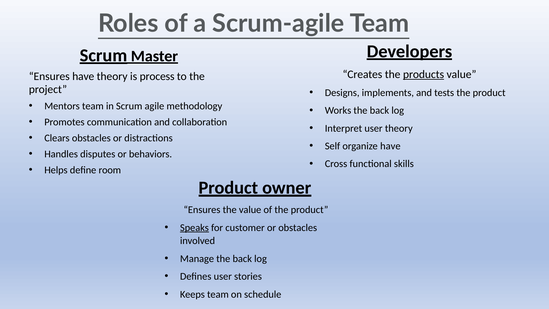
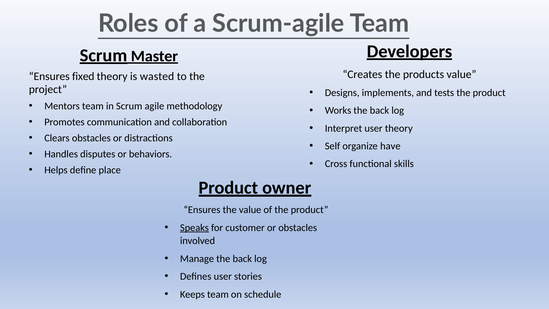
products underline: present -> none (424, 74)
Ensures have: have -> fixed (83, 76)
process: process -> wasted (157, 76)
room: room -> place (110, 170)
